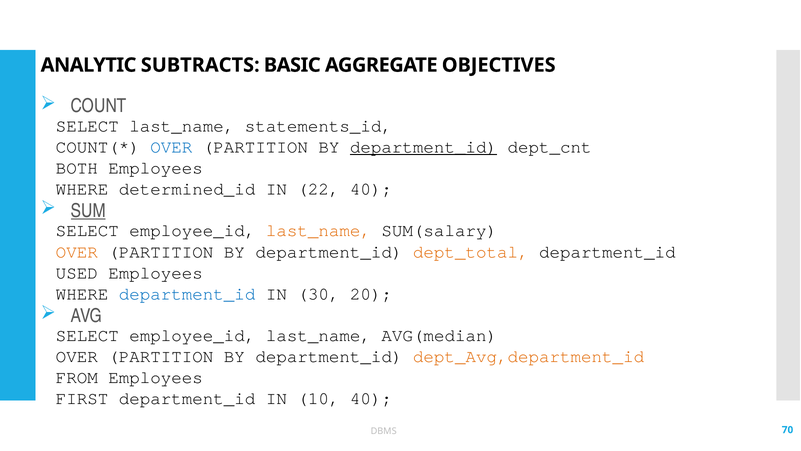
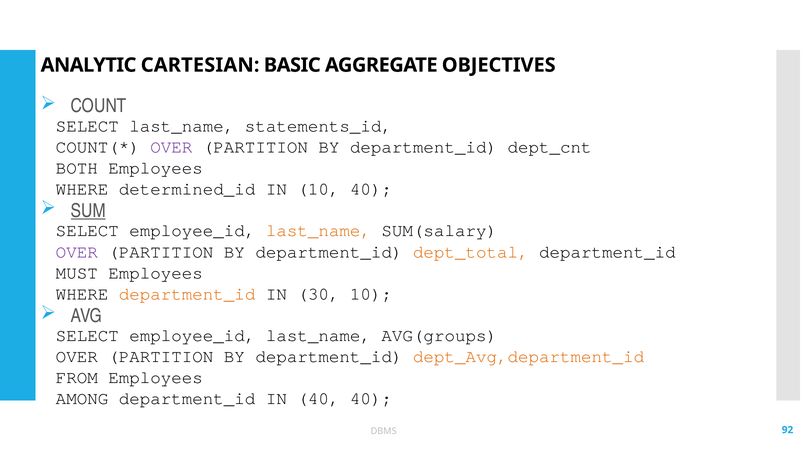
SUBTRACTS: SUBTRACTS -> CARTESIAN (200, 65)
OVER colour: blue -> purple (171, 147)
department_id underline: present -> none (423, 147)
IN 22: 22 -> 10 (318, 189)
OVER colour: orange -> purple (77, 251)
USED: USED -> MUST (77, 272)
department_id colour: blue -> orange (187, 293)
30 20: 20 -> 10 (371, 293)
AVG(median: AVG(median -> AVG(groups (439, 335)
FIRST: FIRST -> AMONG (82, 398)
IN 10: 10 -> 40 (318, 398)
70: 70 -> 92 (788, 429)
